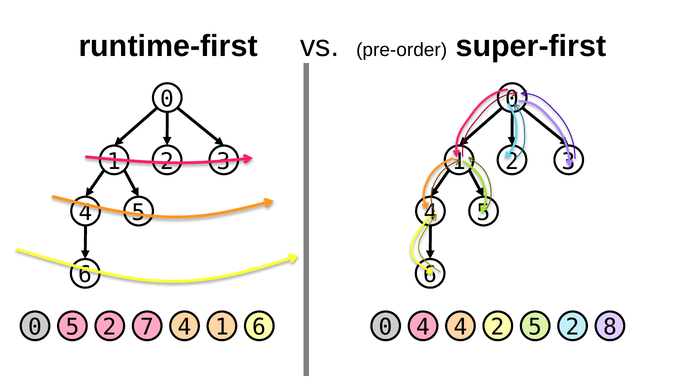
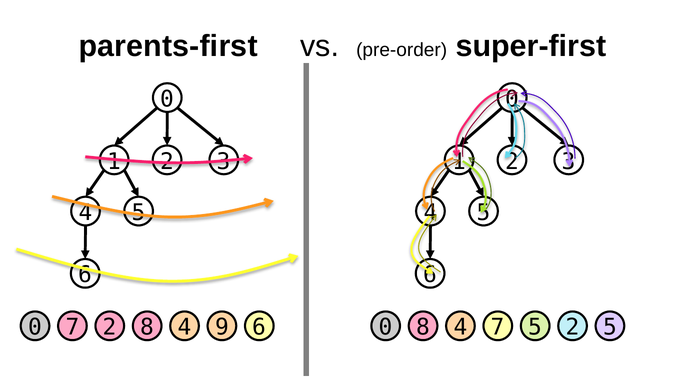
runtime-first: runtime-first -> parents-first (168, 46)
0 5: 5 -> 7 (72, 327)
2 7: 7 -> 8 (147, 327)
4 1: 1 -> 9 (222, 327)
0 4: 4 -> 8 (423, 327)
4 2: 2 -> 7 (498, 327)
2 8: 8 -> 5 (610, 327)
